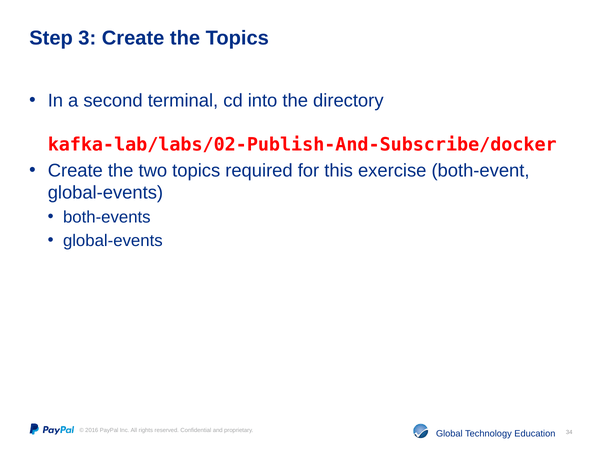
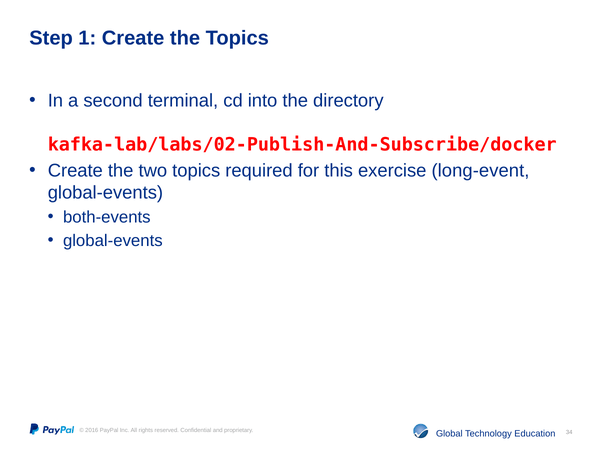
3: 3 -> 1 (87, 38)
both-event: both-event -> long-event (480, 171)
